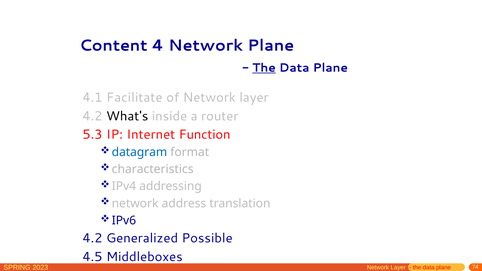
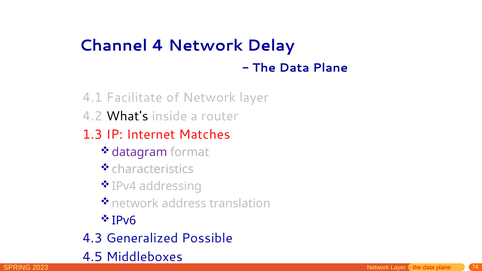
Content: Content -> Channel (113, 46)
Network Plane: Plane -> Delay (271, 46)
The underline: present -> none (264, 68)
5.3: 5.3 -> 1.3 (92, 135)
Function: Function -> Matches (205, 135)
datagram colour: blue -> purple (139, 152)
4.2: 4.2 -> 4.3 (92, 238)
